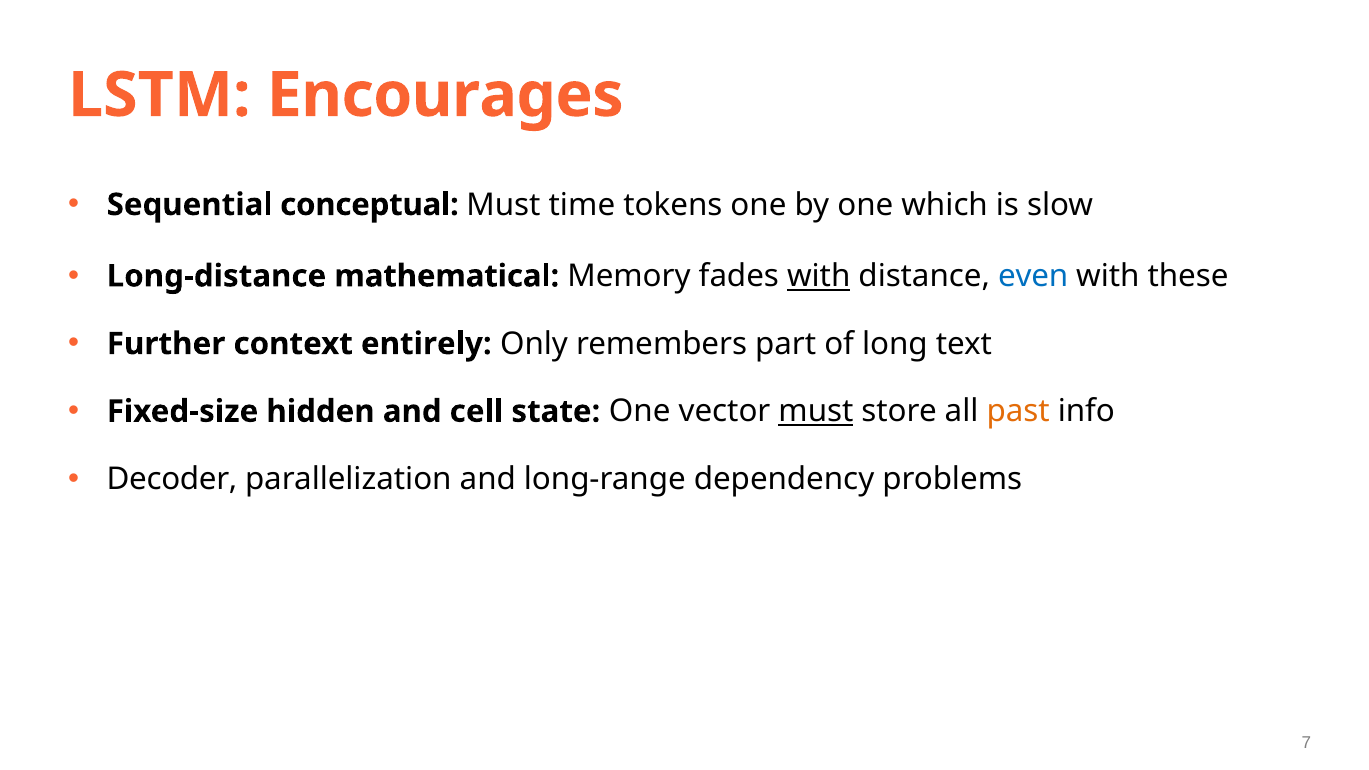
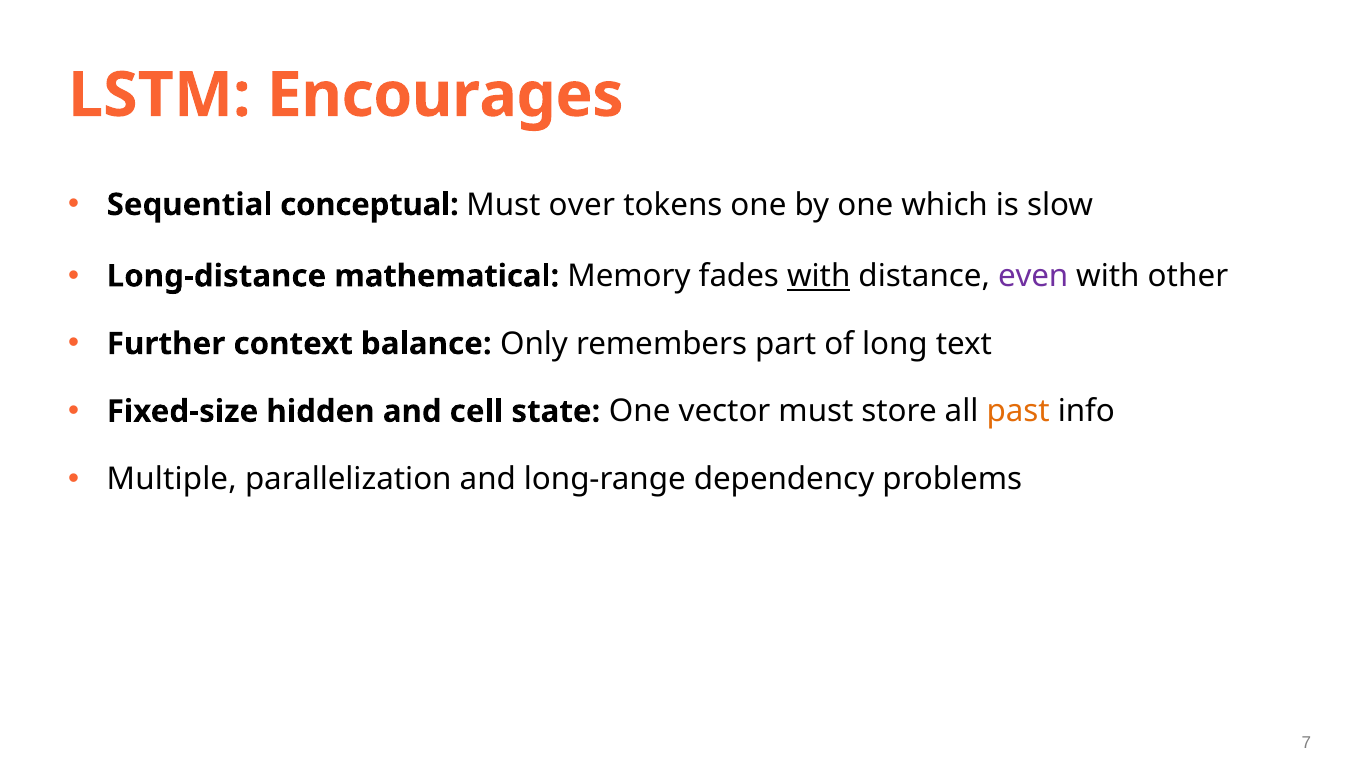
time: time -> over (582, 205)
even colour: blue -> purple (1033, 276)
these: these -> other (1188, 276)
entirely: entirely -> balance (426, 344)
must underline: present -> none (816, 412)
Decoder: Decoder -> Multiple (172, 479)
